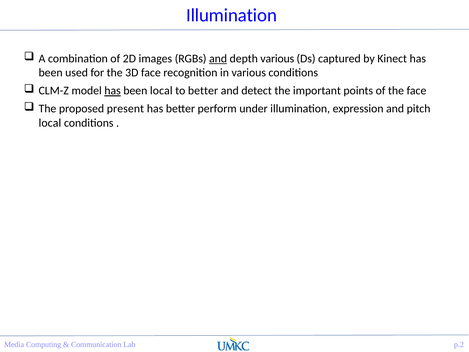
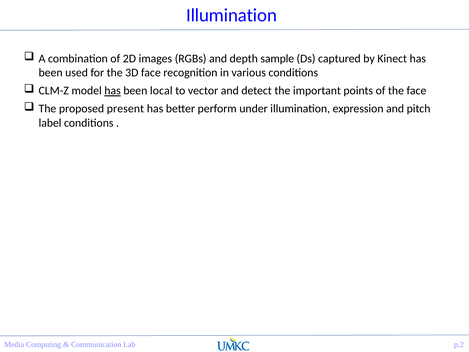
and underline: present -> none (218, 59)
depth various: various -> sample (277, 59)
to better: better -> vector (203, 91)
local: local -> label (50, 123)
